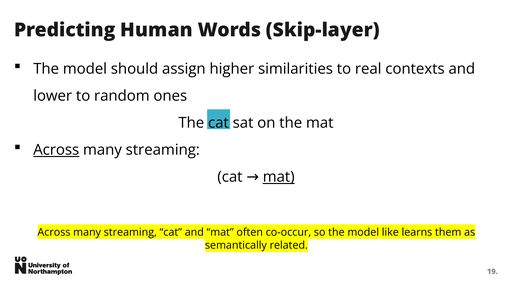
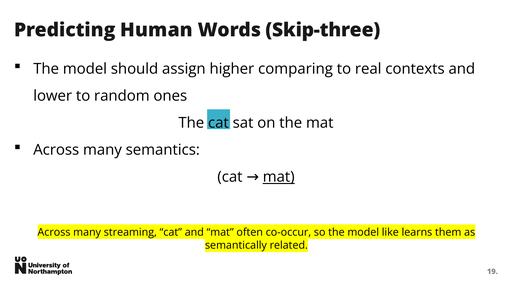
Skip-layer: Skip-layer -> Skip-three (323, 30)
similarities: similarities -> comparing (296, 69)
Across underline: present -> none (56, 150)
streaming: streaming -> semantics (163, 150)
